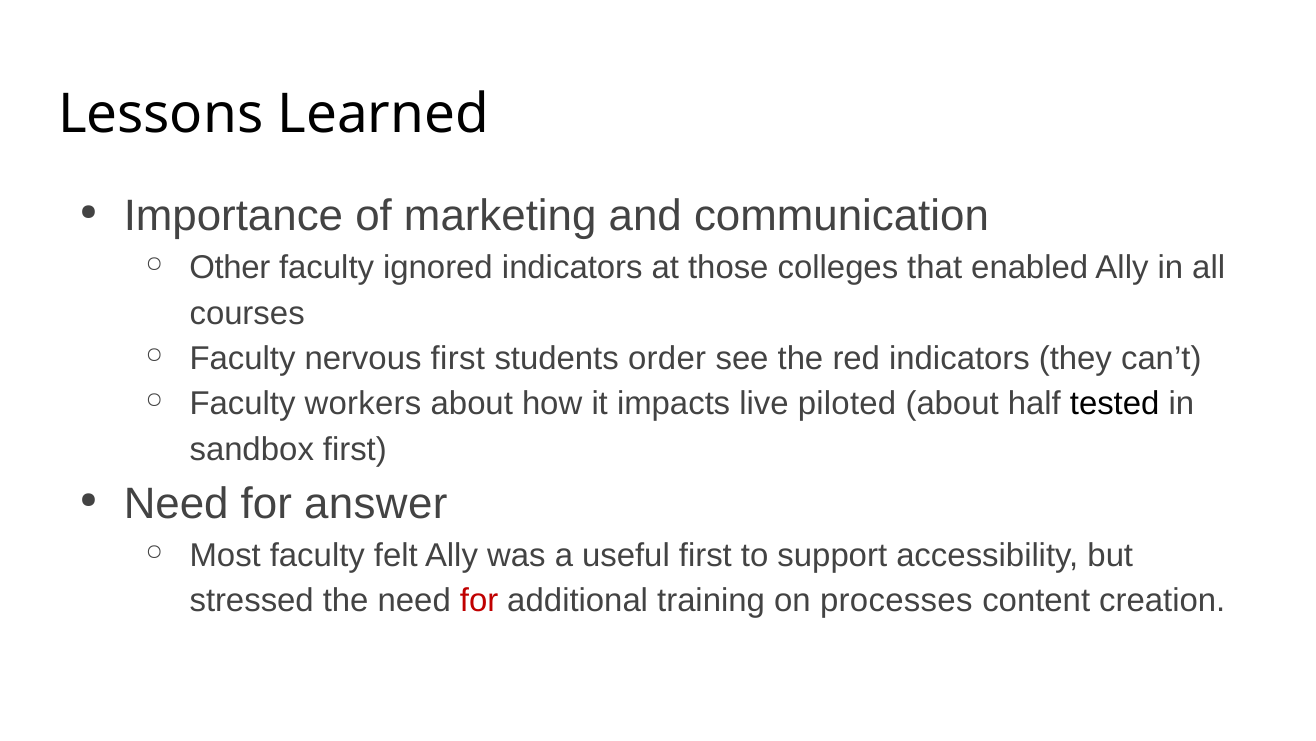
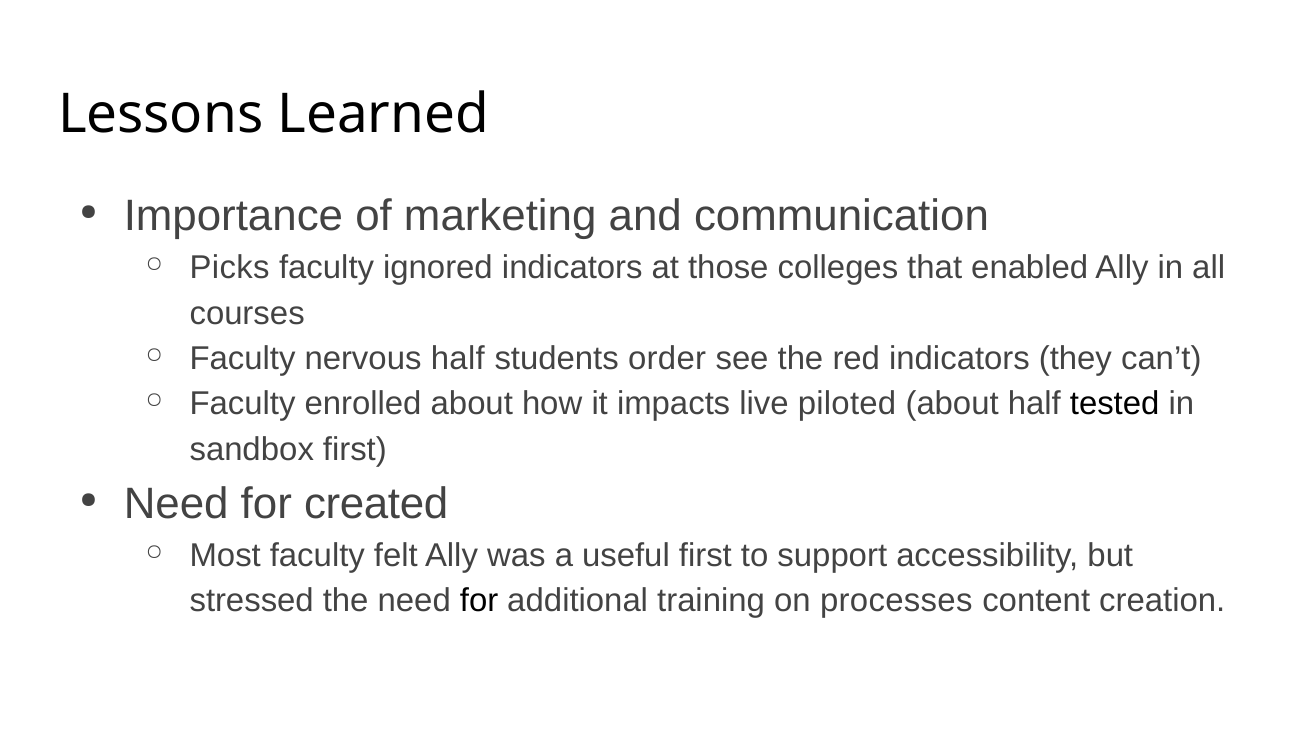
Other: Other -> Picks (230, 267)
nervous first: first -> half (458, 358)
workers: workers -> enrolled (363, 404)
answer: answer -> created (376, 504)
for colour: red -> black (479, 600)
